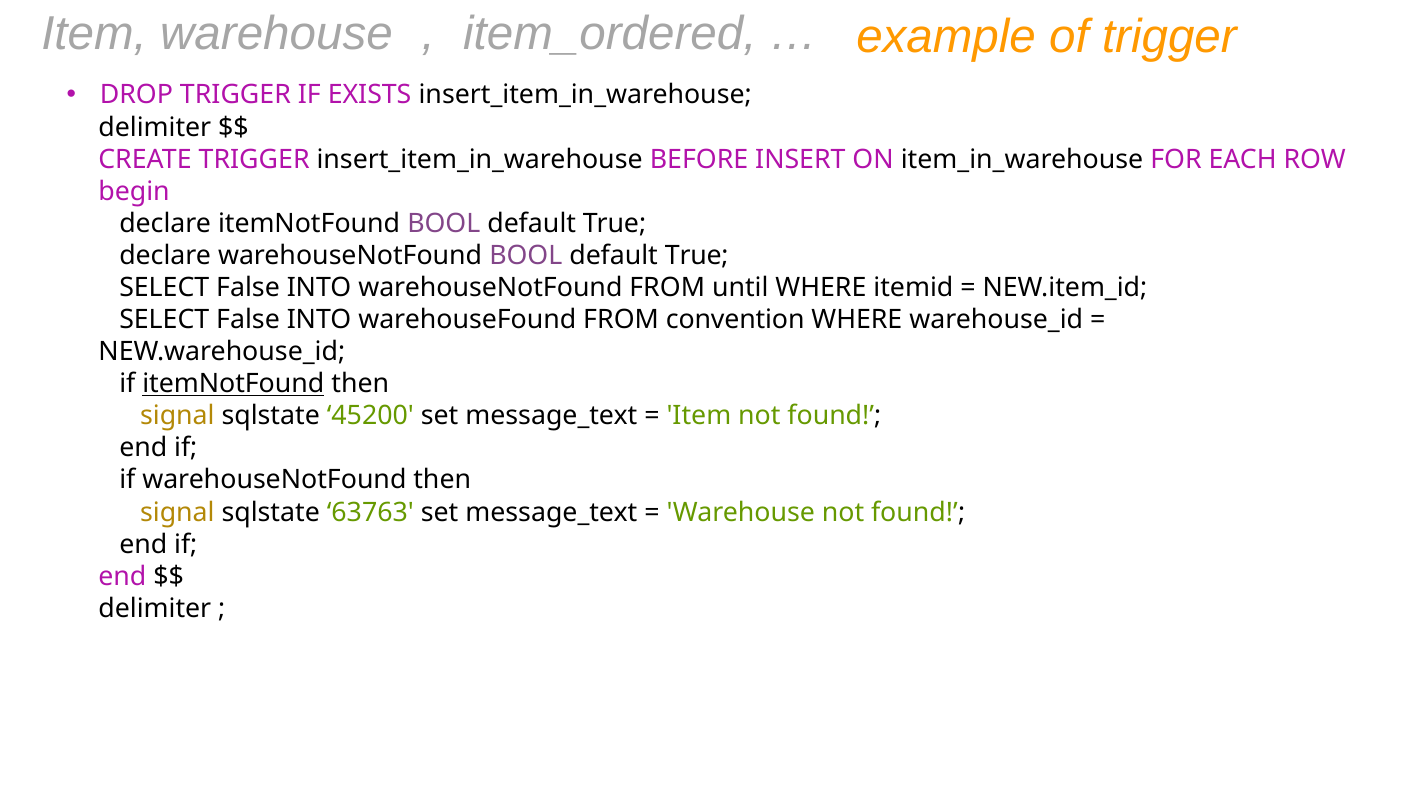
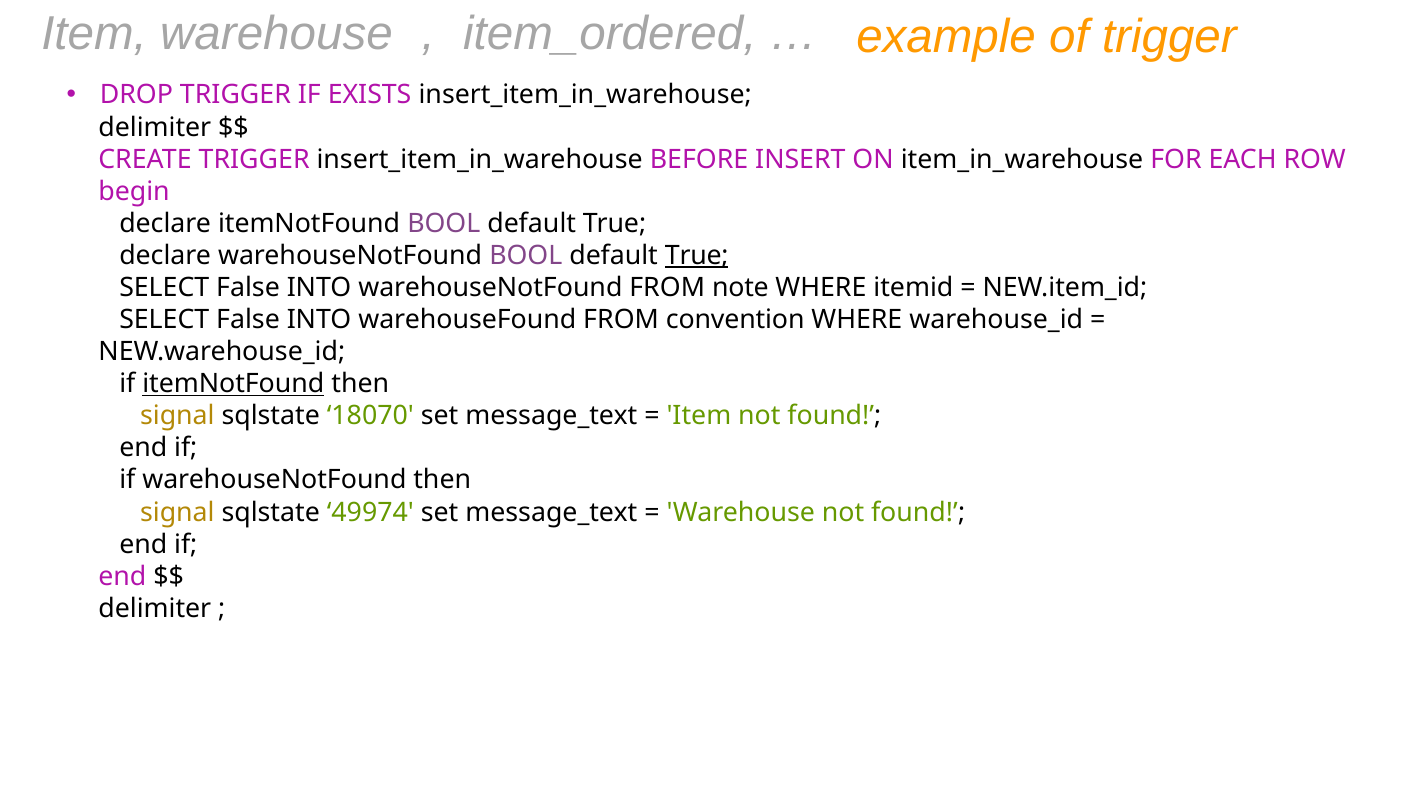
True underline: none -> present (697, 256)
until: until -> note (740, 288)
45200: 45200 -> 18070 (370, 416)
63763: 63763 -> 49974 (370, 512)
